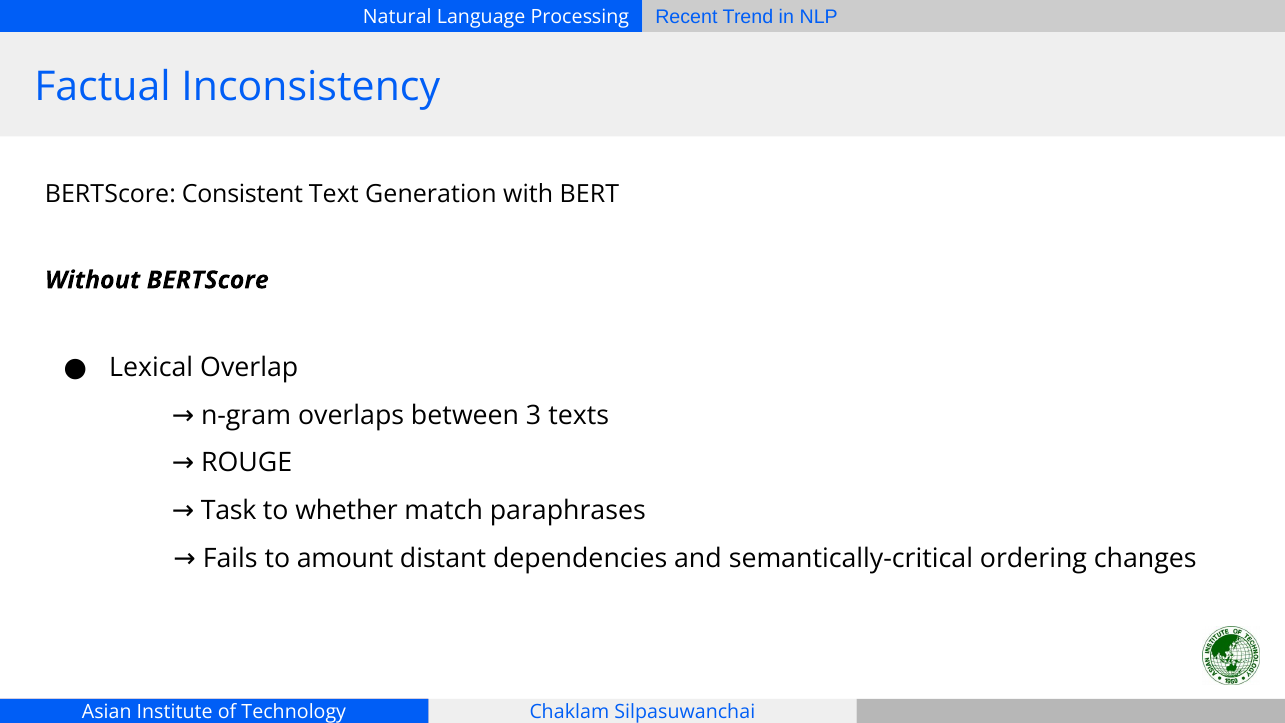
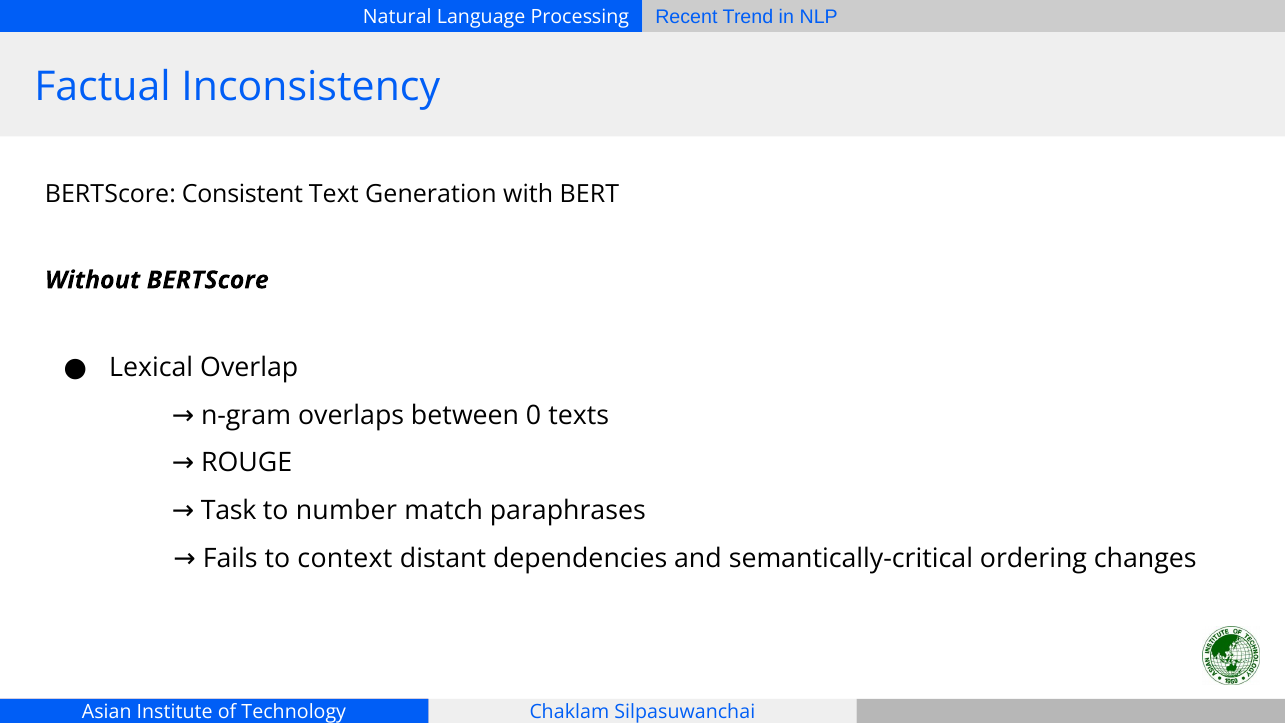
3: 3 -> 0 (534, 415)
whether: whether -> number (346, 510)
amount: amount -> context (345, 558)
